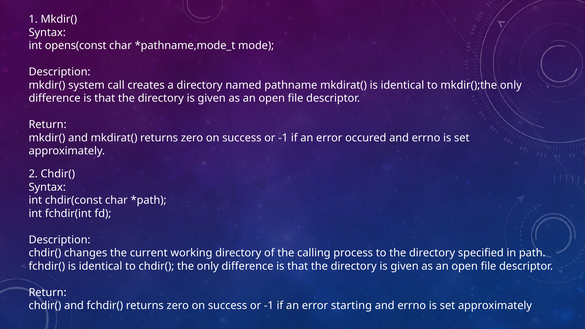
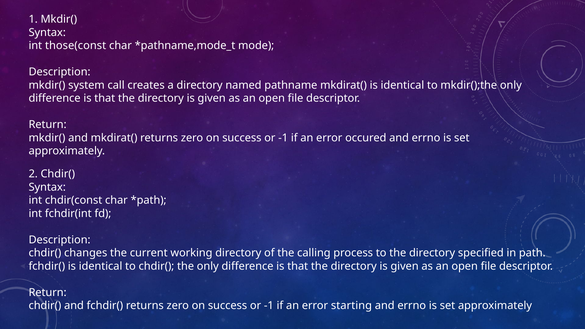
opens(const: opens(const -> those(const (76, 46)
